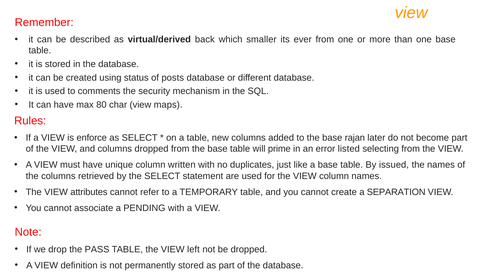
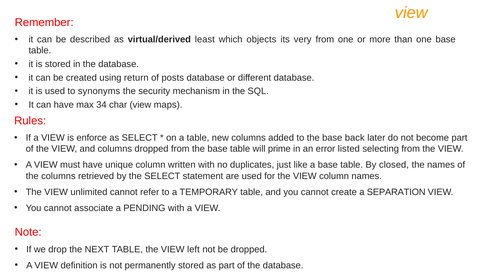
back: back -> least (205, 40)
smaller: smaller -> objects (261, 40)
ever: ever -> very (303, 40)
status: status -> return (136, 78)
comments: comments -> synonyms (99, 91)
80: 80 -> 34 (101, 105)
rajan: rajan -> back (355, 138)
issued: issued -> closed (394, 165)
attributes: attributes -> unlimited (89, 192)
PASS: PASS -> NEXT (97, 250)
